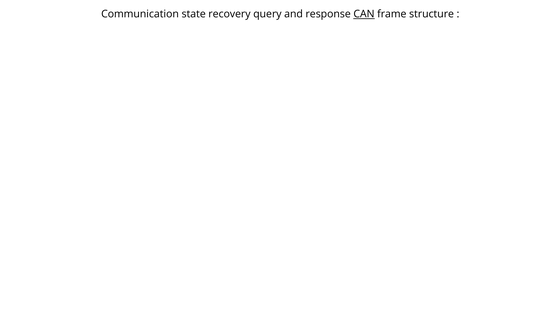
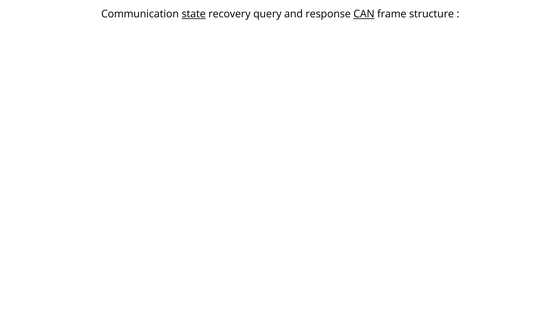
state underline: none -> present (194, 14)
